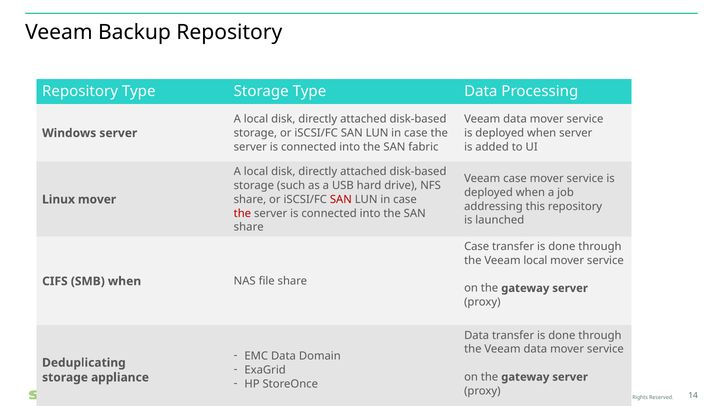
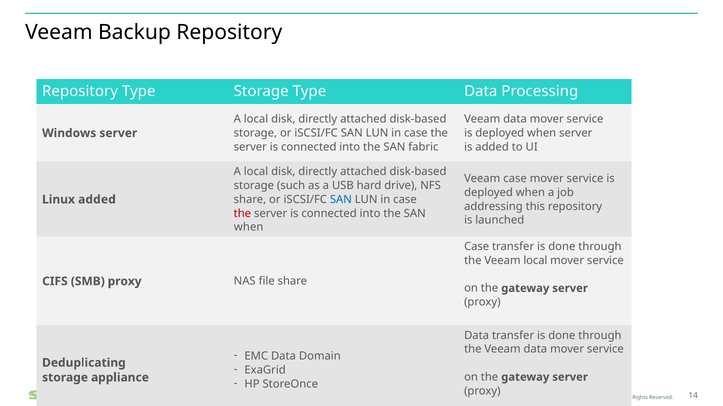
SAN colour: red -> blue (341, 200)
Linux mover: mover -> added (97, 200)
share: share -> when (249, 228)
SMB when: when -> proxy (125, 282)
